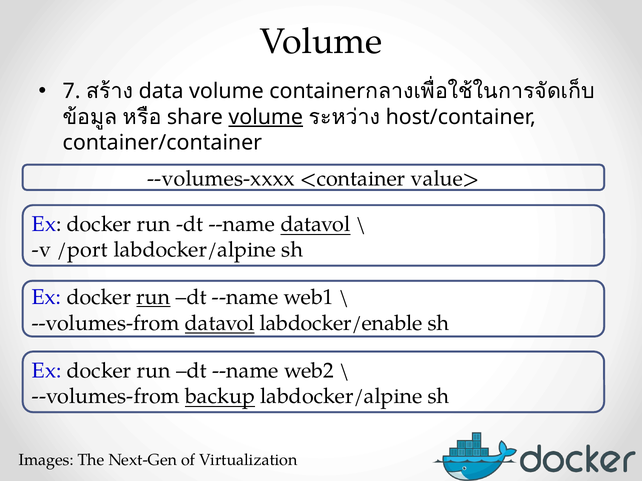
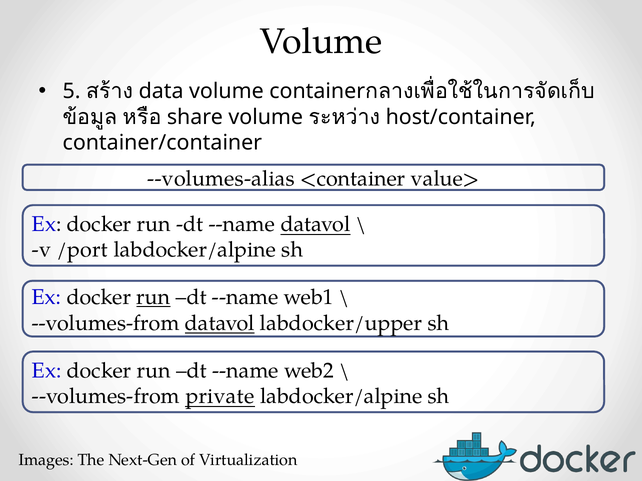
7: 7 -> 5 (72, 91)
volume underline: present -> none (266, 117)
--volumes-xxxx: --volumes-xxxx -> --volumes-alias (221, 179)
labdocker/enable: labdocker/enable -> labdocker/upper (341, 323)
backup: backup -> private (220, 397)
